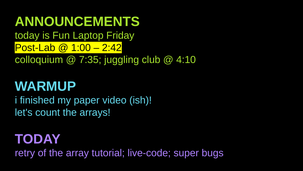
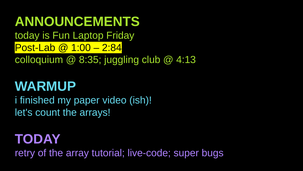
2:42: 2:42 -> 2:84 (112, 48)
7:35: 7:35 -> 8:35 (90, 60)
4:10: 4:10 -> 4:13 (186, 60)
